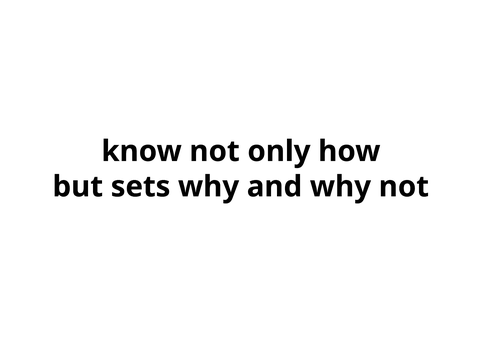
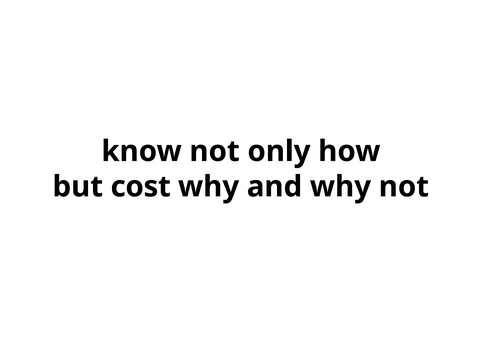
sets: sets -> cost (141, 186)
